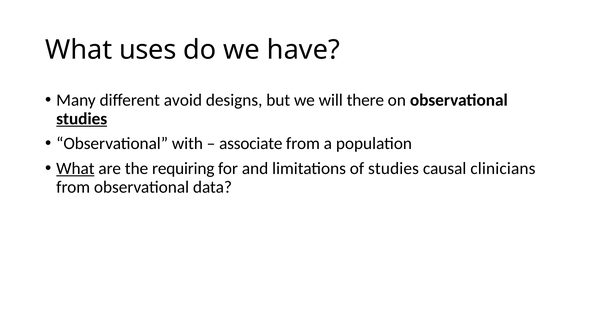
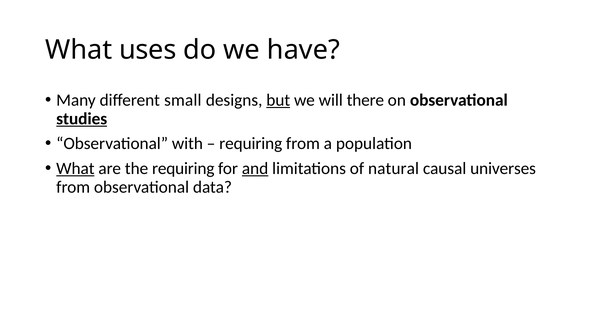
avoid: avoid -> small (183, 100)
but underline: none -> present (278, 100)
associate: associate -> requiring (251, 144)
and underline: none -> present (255, 168)
of studies: studies -> natural (394, 168)
clinicians: clinicians -> universes (503, 168)
